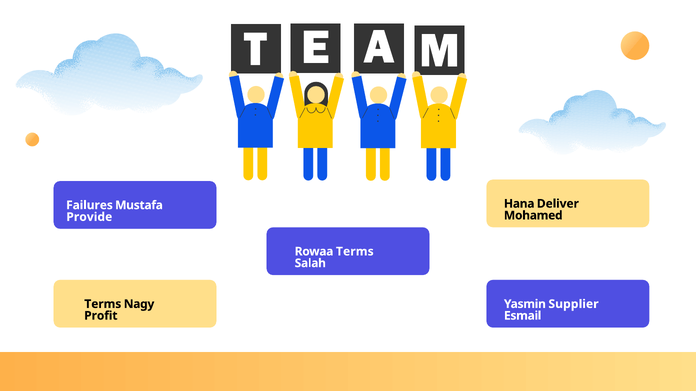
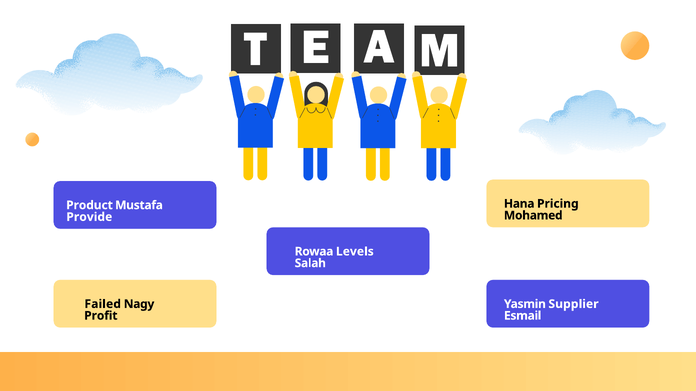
Deliver: Deliver -> Pricing (558, 204)
Failures: Failures -> Product (89, 205)
Rowaa Terms: Terms -> Levels (355, 252)
Terms: Terms -> Failed (103, 304)
